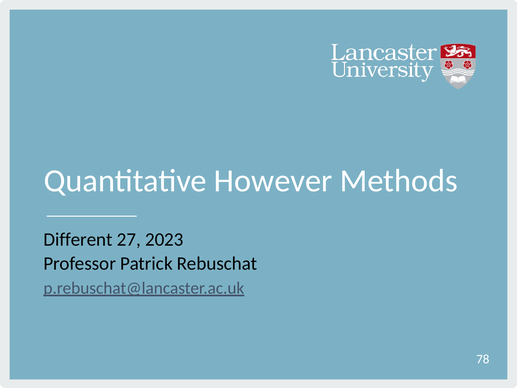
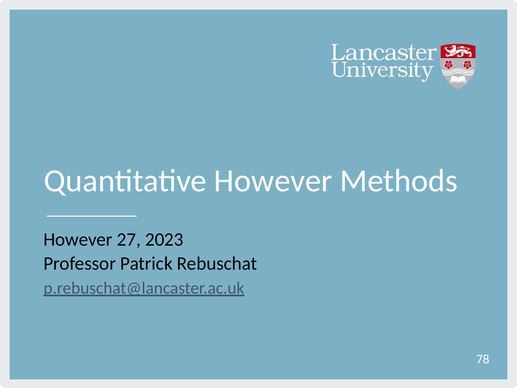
Different: Different -> However (78, 239)
